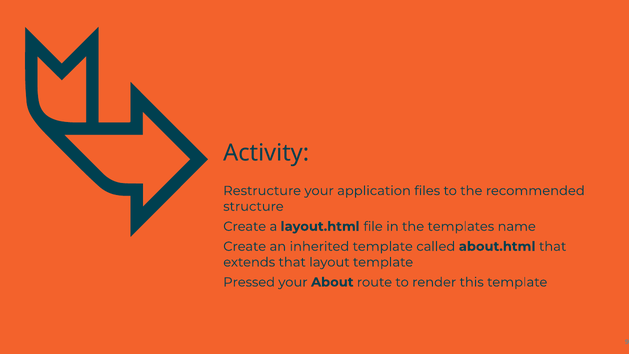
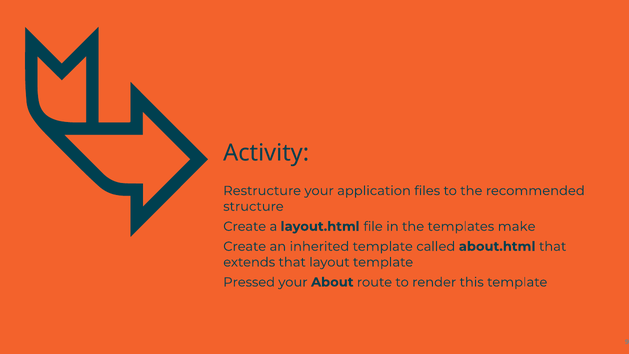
name: name -> make (517, 226)
